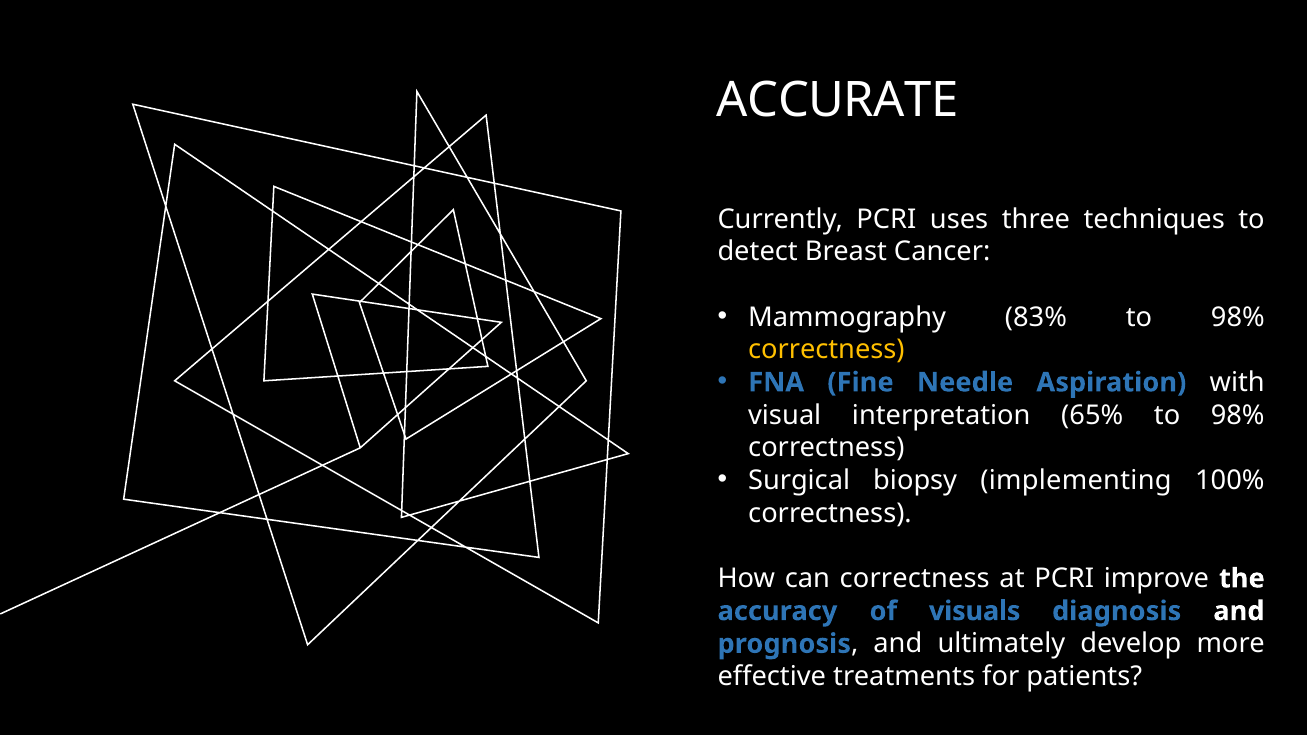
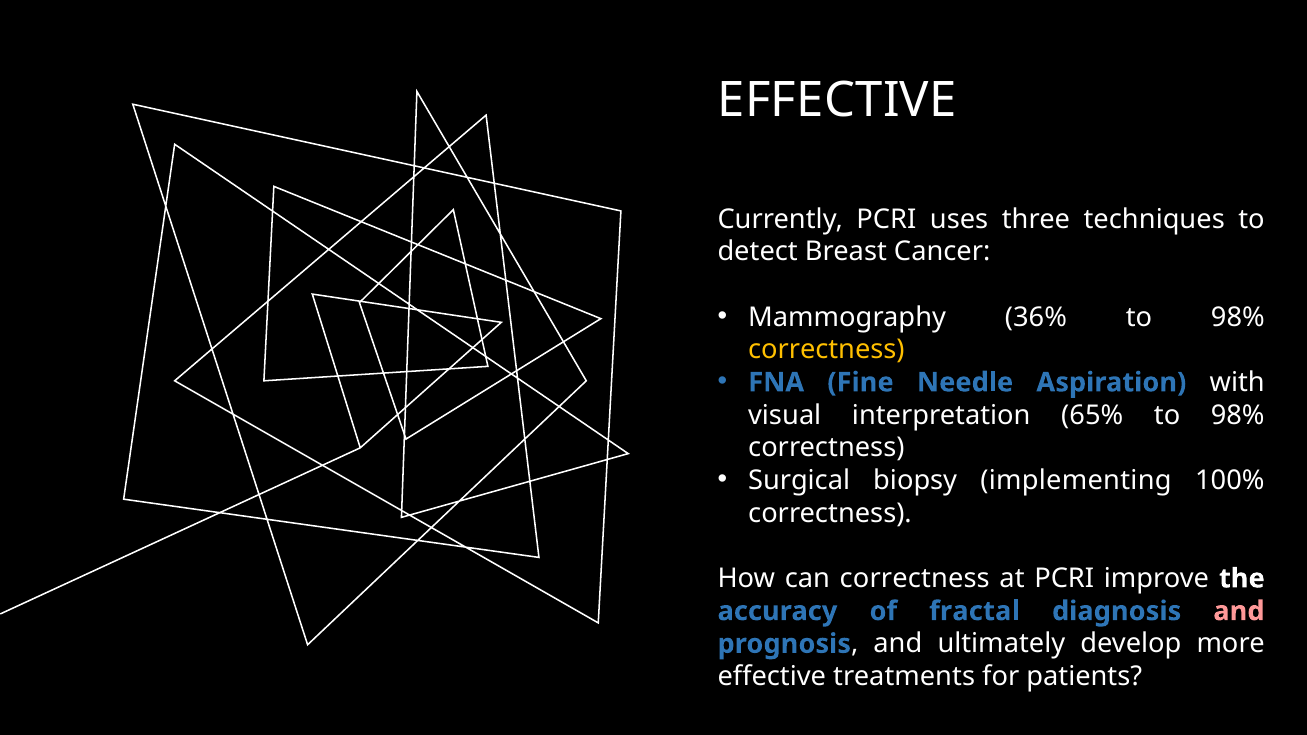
ACCURATE: ACCURATE -> EFFECTIVE (837, 100)
83%: 83% -> 36% (1036, 317)
visuals: visuals -> fractal (974, 611)
and colour: white -> pink (1239, 611)
